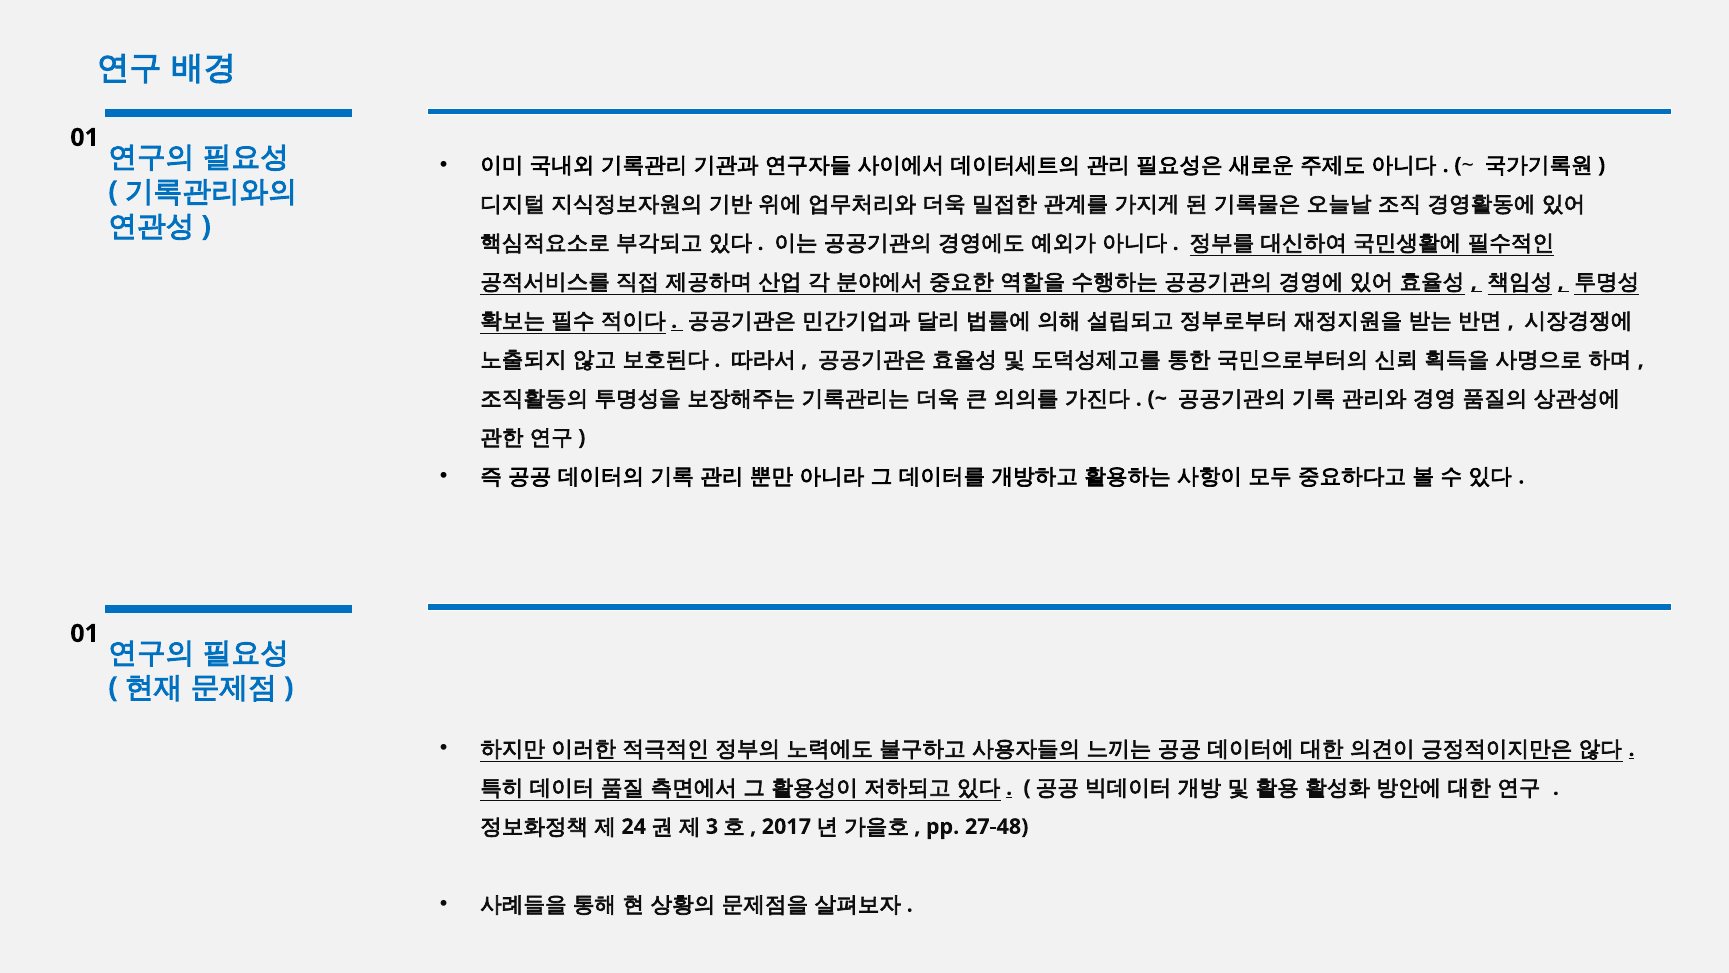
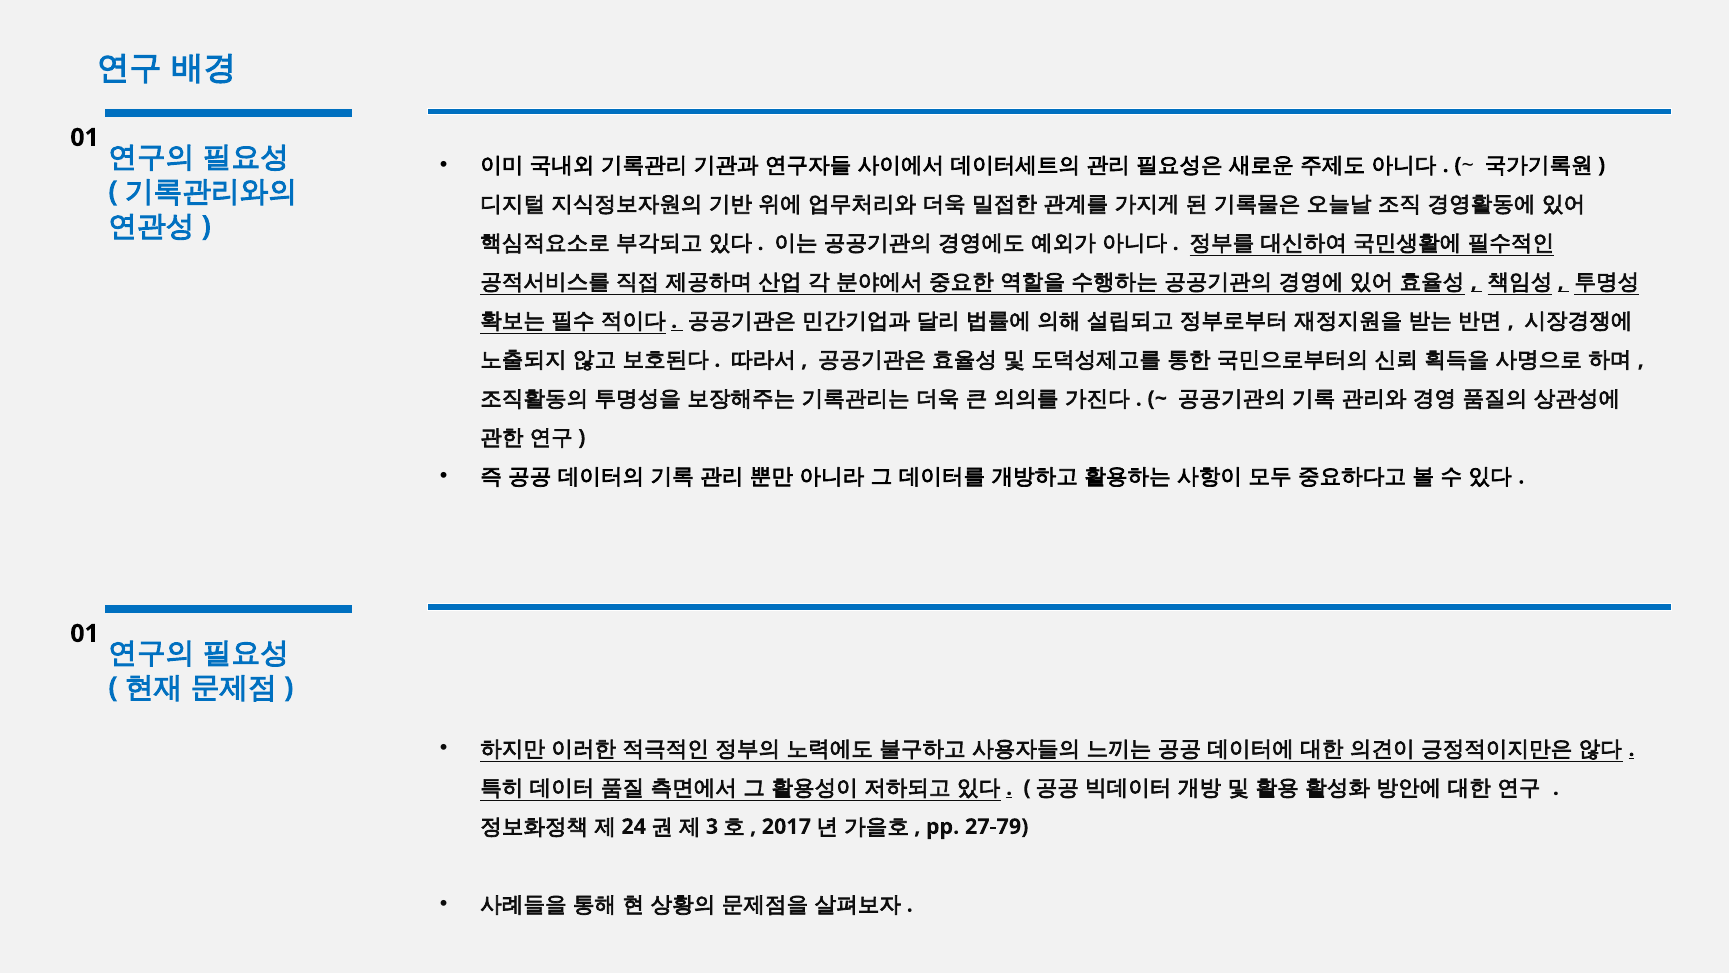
27-48: 27-48 -> 27-79 (997, 826)
